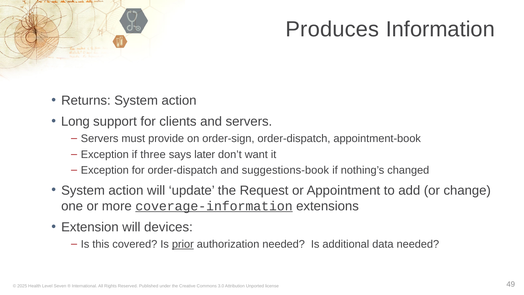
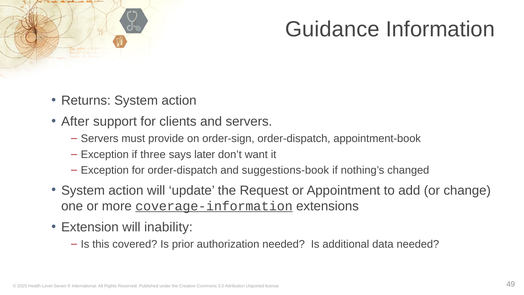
Produces: Produces -> Guidance (332, 29)
Long: Long -> After (75, 122)
devices: devices -> inability (168, 227)
prior underline: present -> none (183, 244)
